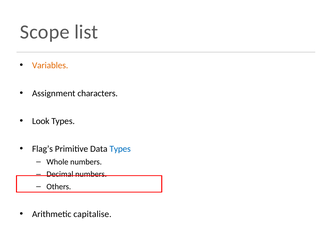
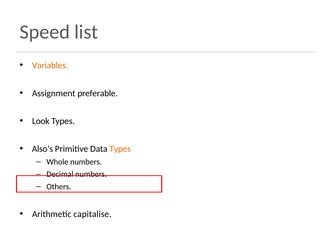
Scope: Scope -> Speed (45, 32)
characters: characters -> preferable (98, 93)
Flag’s: Flag’s -> Also’s (43, 149)
Types colour: blue -> orange (120, 149)
